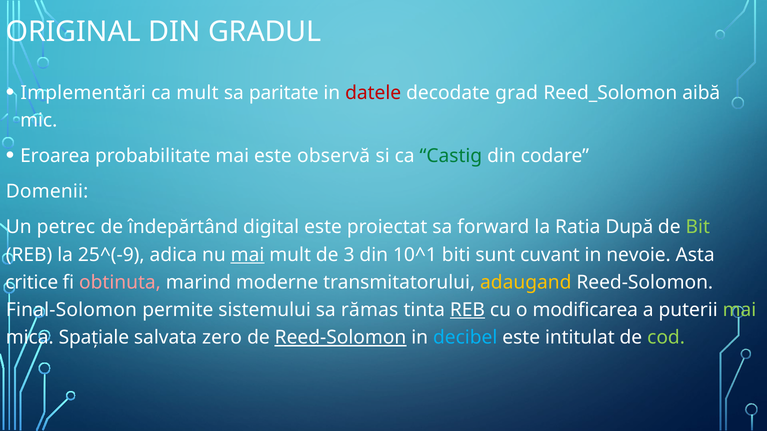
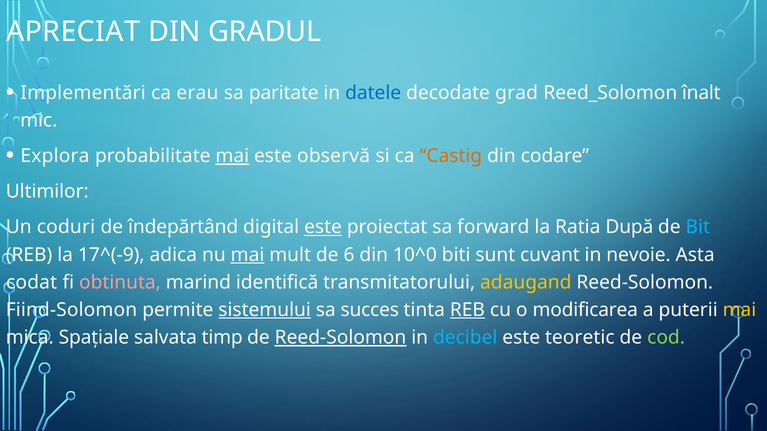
ORIGINAL: ORIGINAL -> APRECIAT (73, 32)
ca mult: mult -> erau (197, 93)
datele colour: red -> blue (373, 93)
aibă: aibă -> înalt (701, 93)
Eroarea: Eroarea -> Explora (55, 156)
mai underline: none -> present (232, 156)
Castig colour: green -> orange (451, 156)
Domenii: Domenii -> Ultimilor (47, 192)
petrec: petrec -> coduri (66, 227)
este underline: none -> present (323, 227)
Bit colour: light green -> light blue (698, 227)
25^(-9: 25^(-9 -> 17^(-9 (111, 255)
3: 3 -> 6 (349, 255)
10^1: 10^1 -> 10^0 (415, 255)
critice: critice -> codat (32, 283)
moderne: moderne -> identifică (277, 283)
Final-Solomon: Final-Solomon -> Fiind-Solomon (71, 310)
sistemului underline: none -> present (265, 310)
rămas: rămas -> succes (370, 310)
mai colour: light green -> yellow (739, 310)
zero: zero -> timp (222, 338)
intitulat: intitulat -> teoretic (580, 338)
